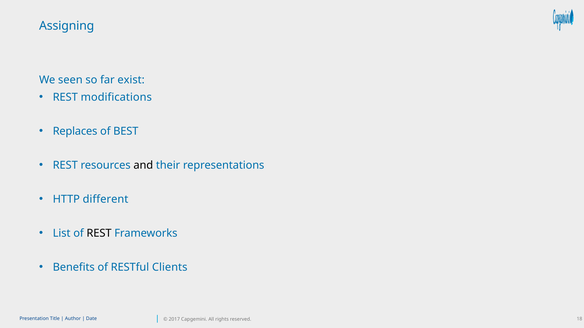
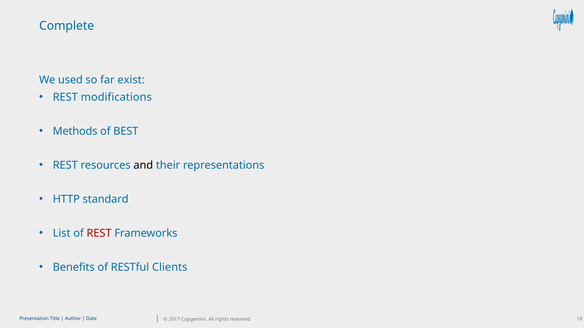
Assigning: Assigning -> Complete (67, 26)
seen: seen -> used (70, 80)
Replaces: Replaces -> Methods (75, 131)
different: different -> standard (106, 199)
REST colour: black -> red (99, 234)
